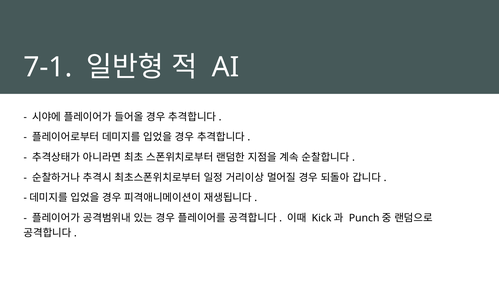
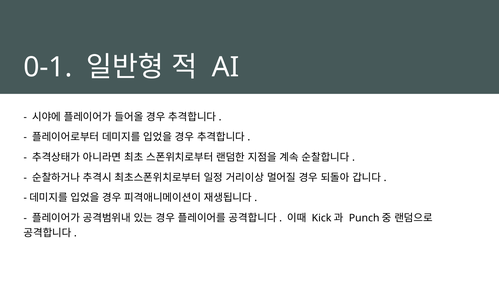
7-1: 7-1 -> 0-1 (48, 67)
